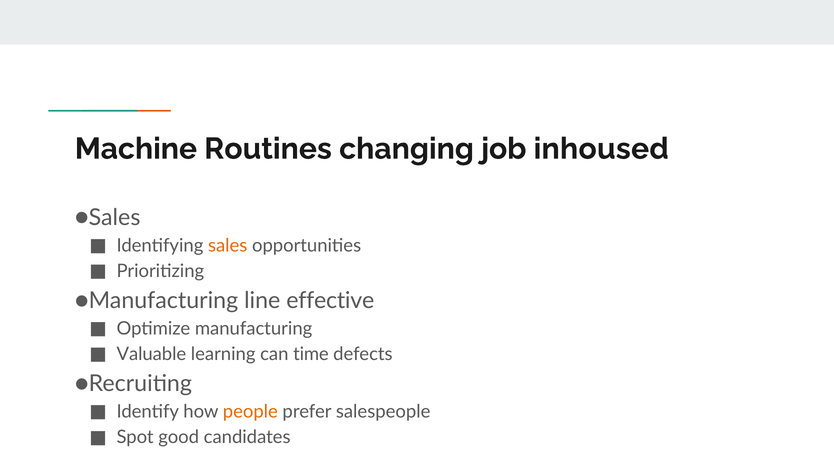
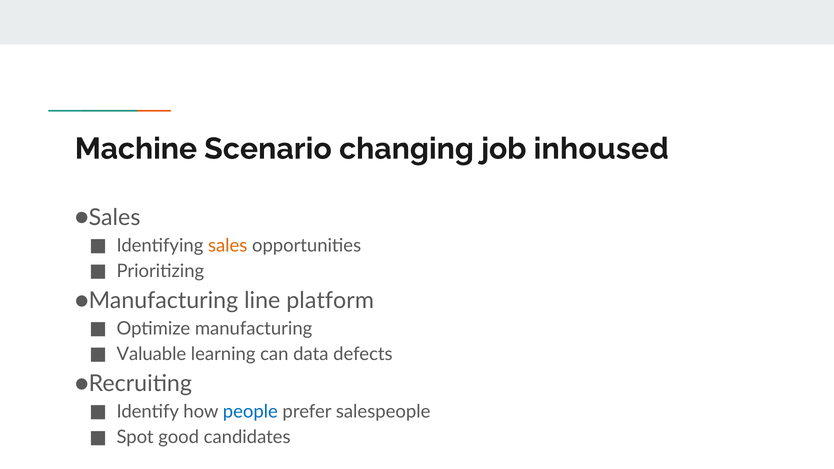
Routines: Routines -> Scenario (268, 149)
effective: effective -> platform (330, 301)
time: time -> data (311, 354)
people colour: orange -> blue (250, 412)
